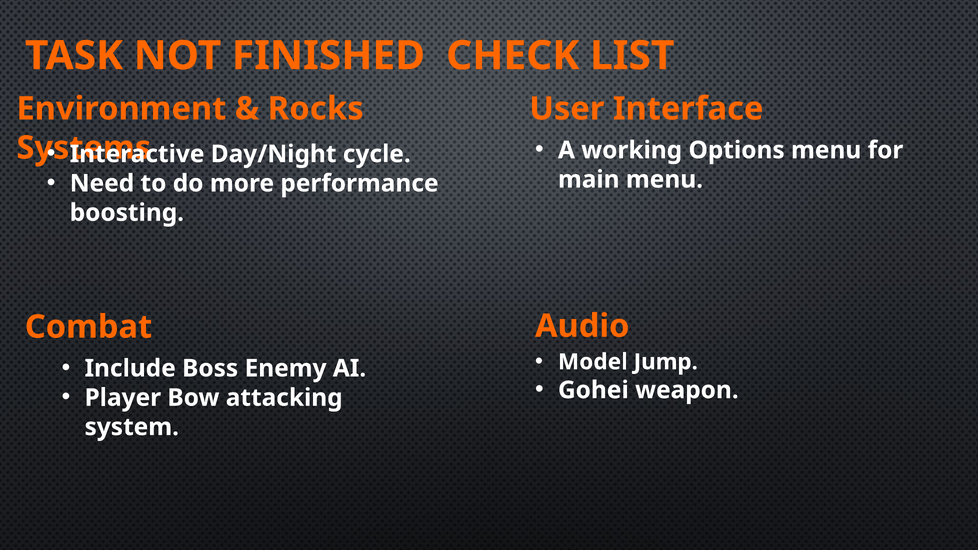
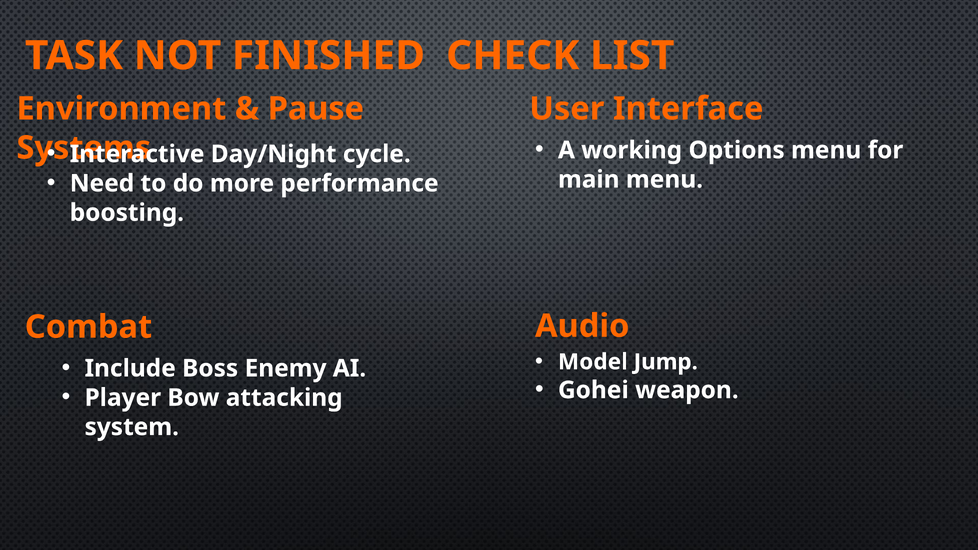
Rocks: Rocks -> Pause (316, 109)
